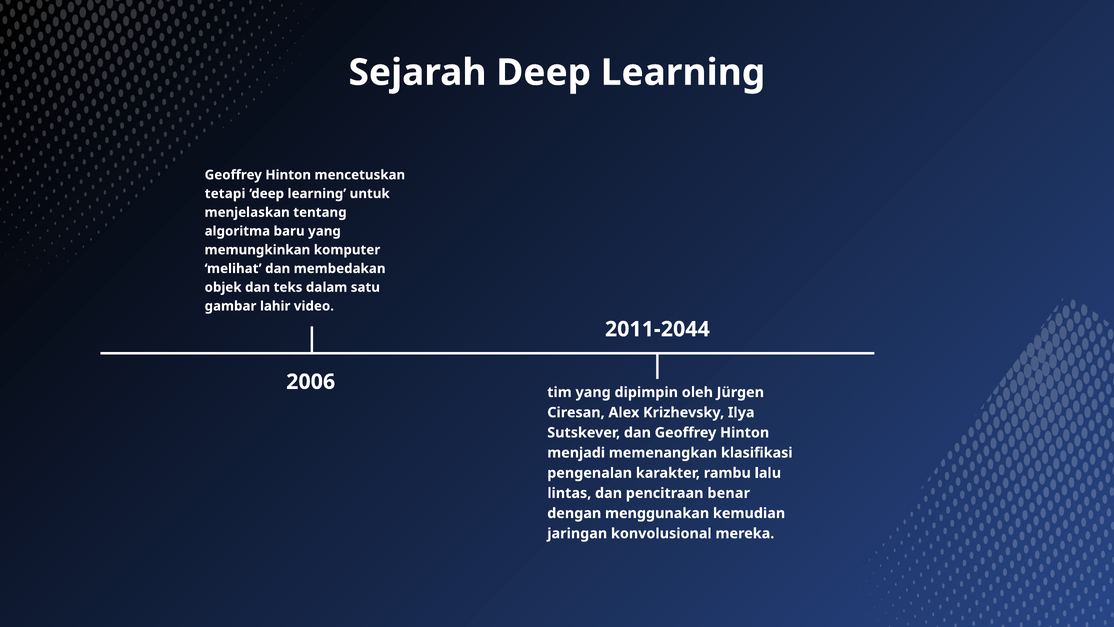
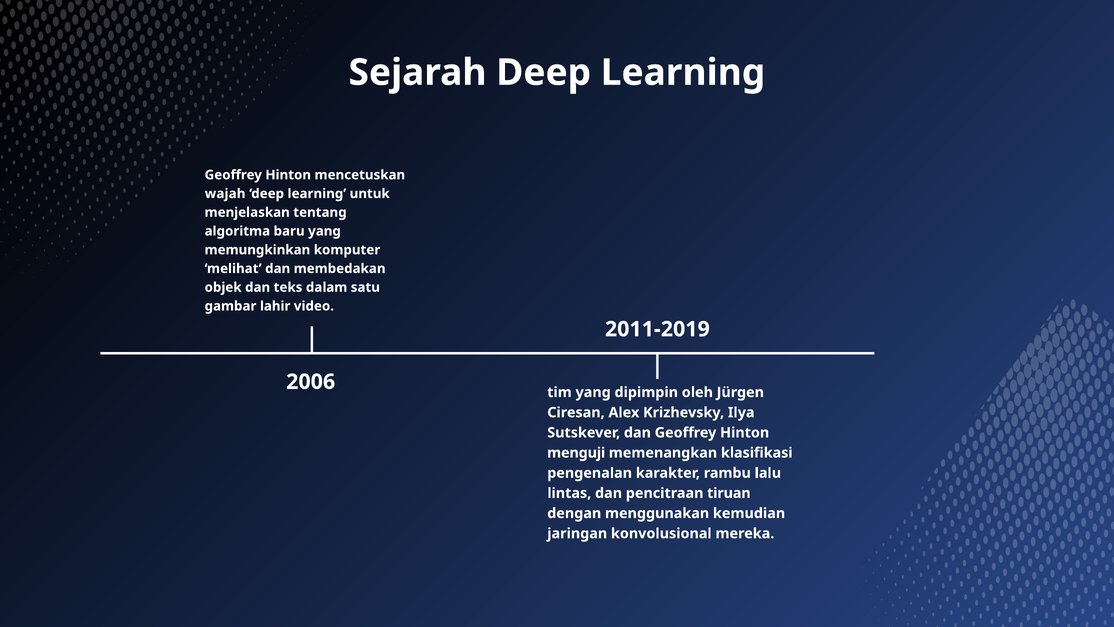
tetapi: tetapi -> wajah (225, 194)
2011-2044: 2011-2044 -> 2011-2019 (657, 329)
menjadi: menjadi -> menguji (576, 453)
benar: benar -> tiruan (729, 493)
